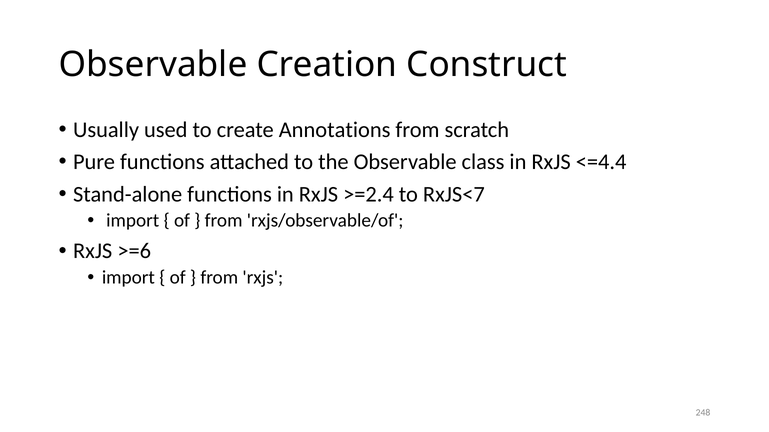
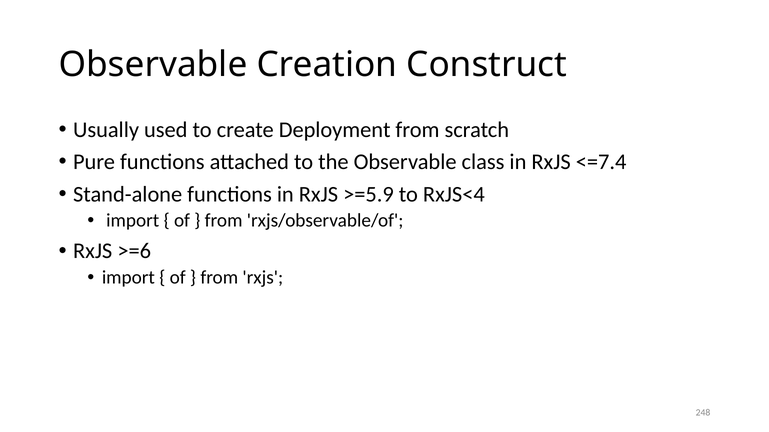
Annotations: Annotations -> Deployment (335, 130)
<=4.4: <=4.4 -> <=7.4 (601, 162)
>=2.4: >=2.4 -> >=5.9 (369, 194)
RxJS<7: RxJS<7 -> RxJS<4 (454, 194)
